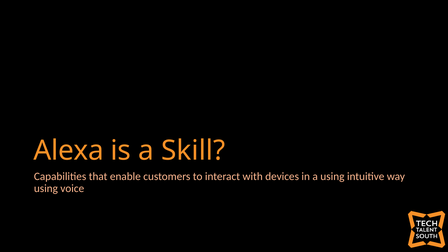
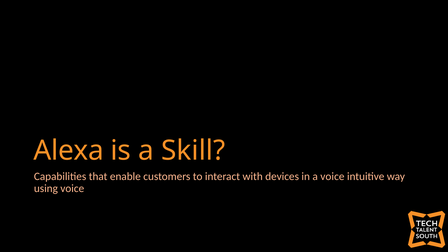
a using: using -> voice (332, 176)
